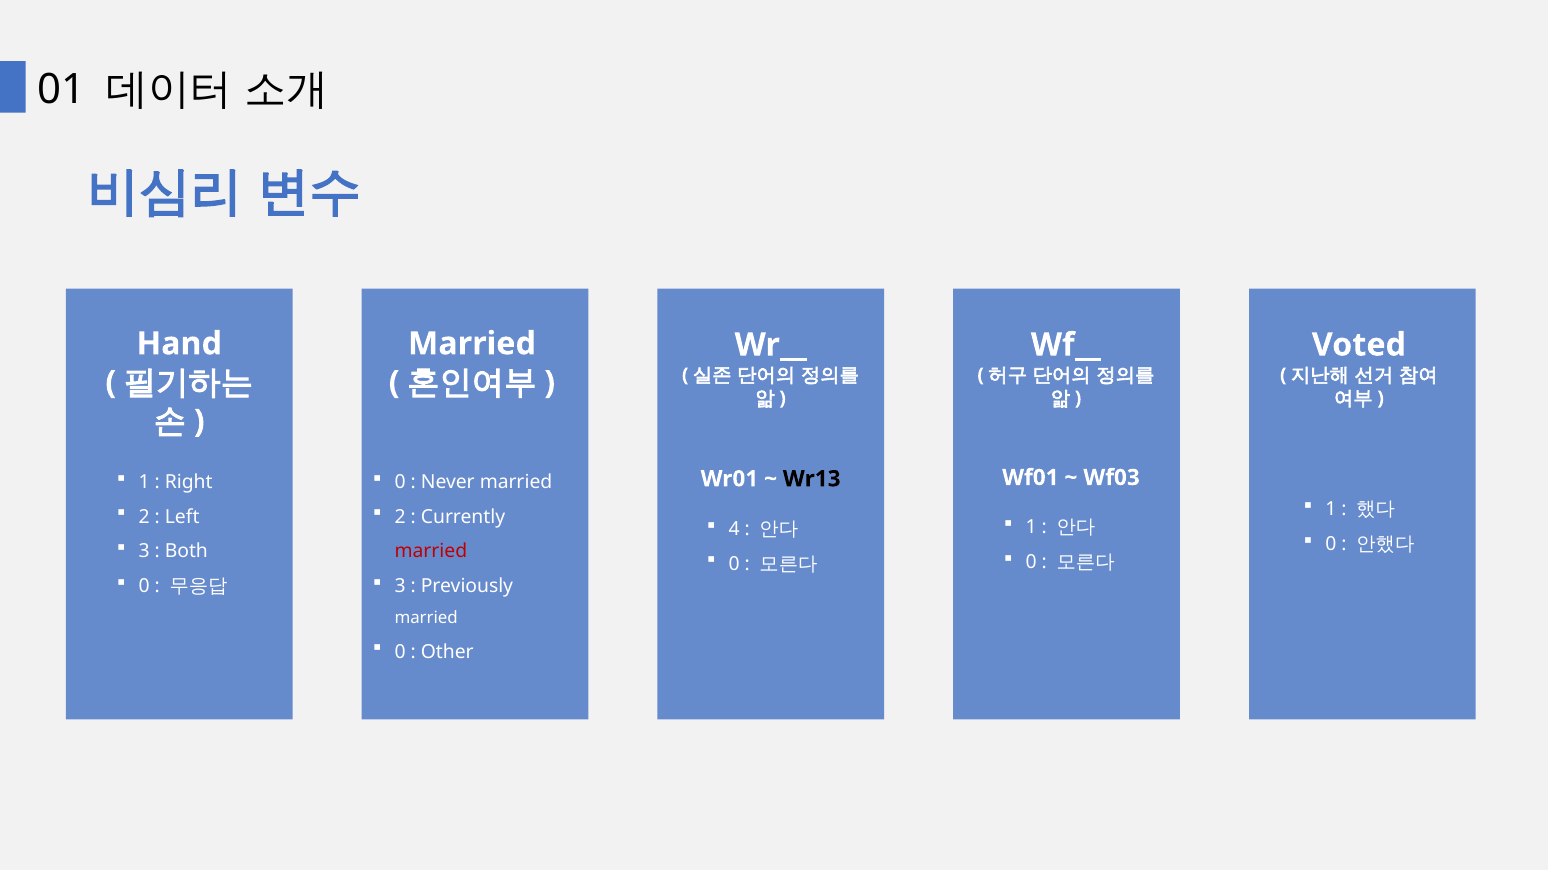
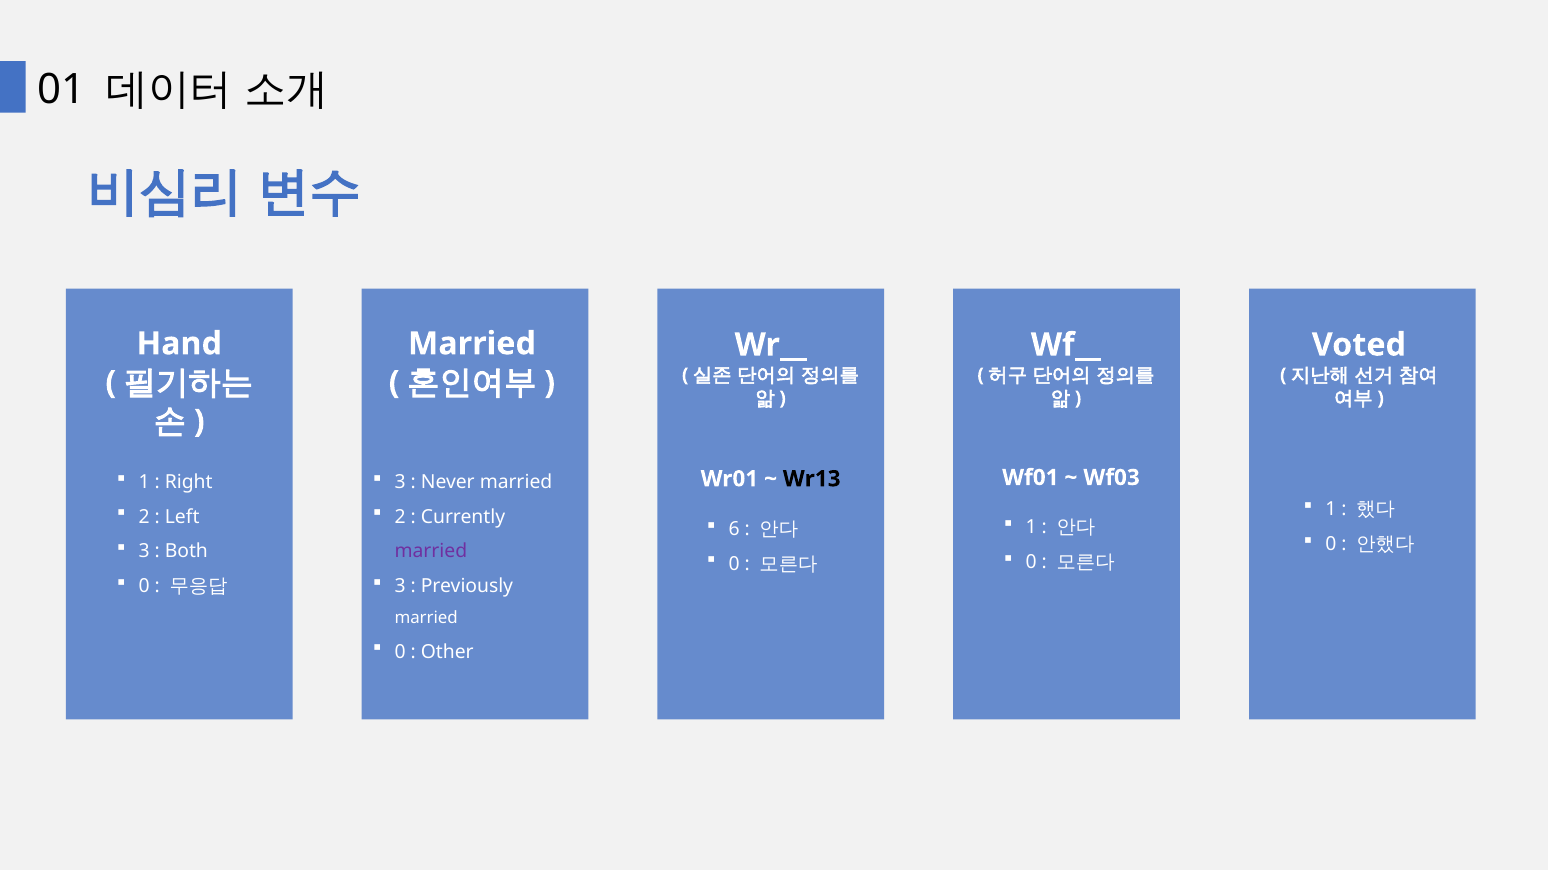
0: 0 -> 3 (400, 482)
4: 4 -> 6 (734, 529)
married colour: red -> purple (431, 551)
